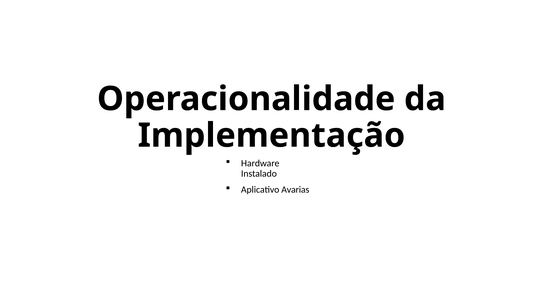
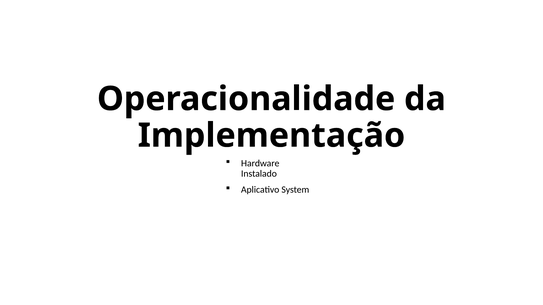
Avarias: Avarias -> System (295, 190)
